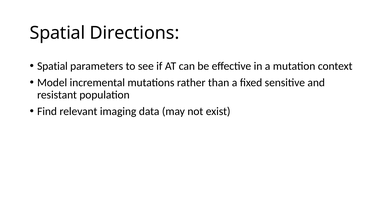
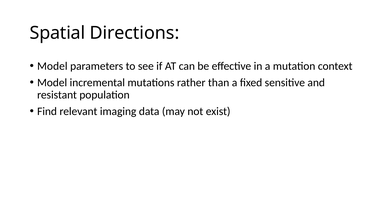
Spatial: Spatial -> Model (52, 66)
